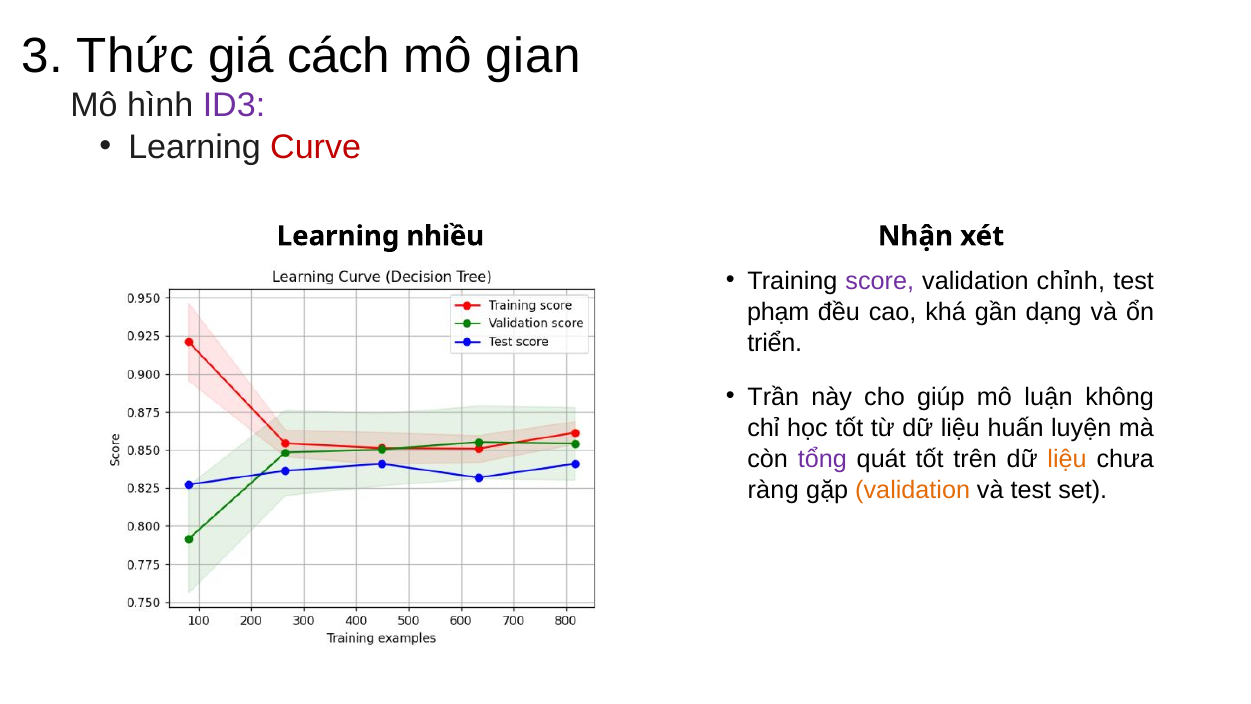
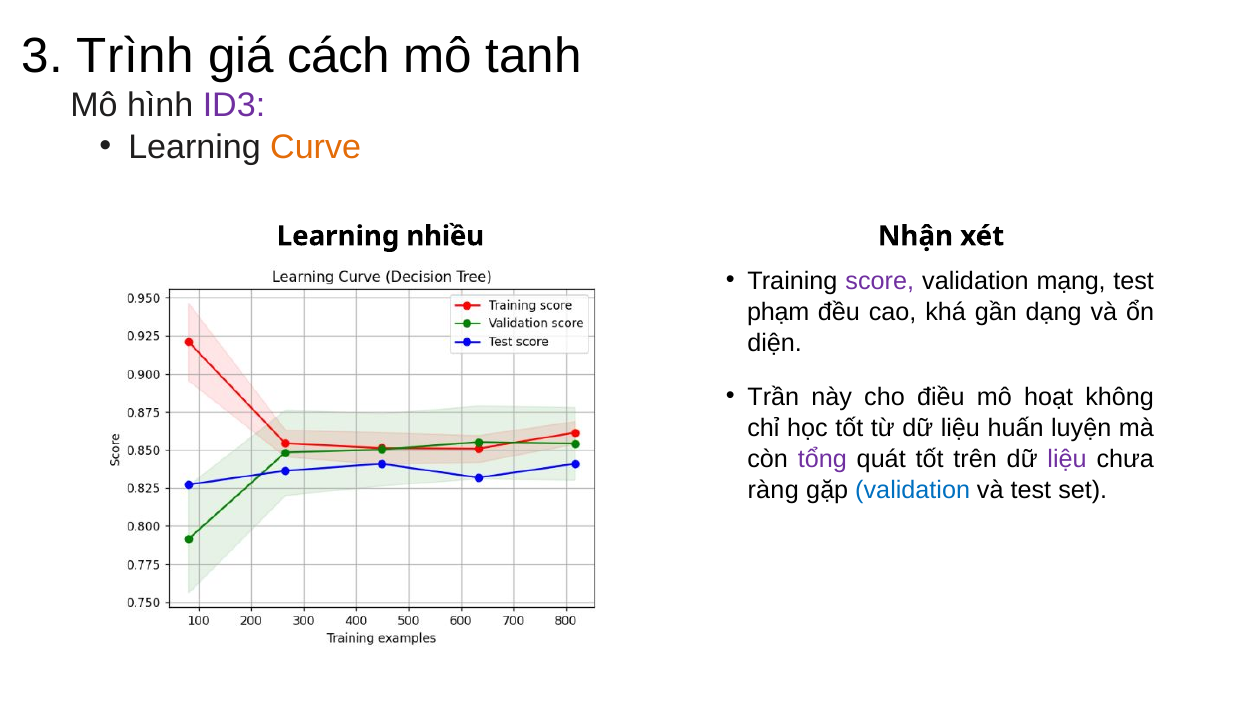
Thức: Thức -> Trình (135, 56)
gian: gian -> tanh (533, 56)
Curve colour: red -> orange (316, 147)
chỉnh: chỉnh -> mạng (1071, 281)
triển: triển -> diện (775, 343)
giúp: giúp -> điều (941, 397)
luận: luận -> hoạt (1049, 397)
liệu colour: orange -> purple (1067, 459)
validation colour: orange -> blue (913, 490)
